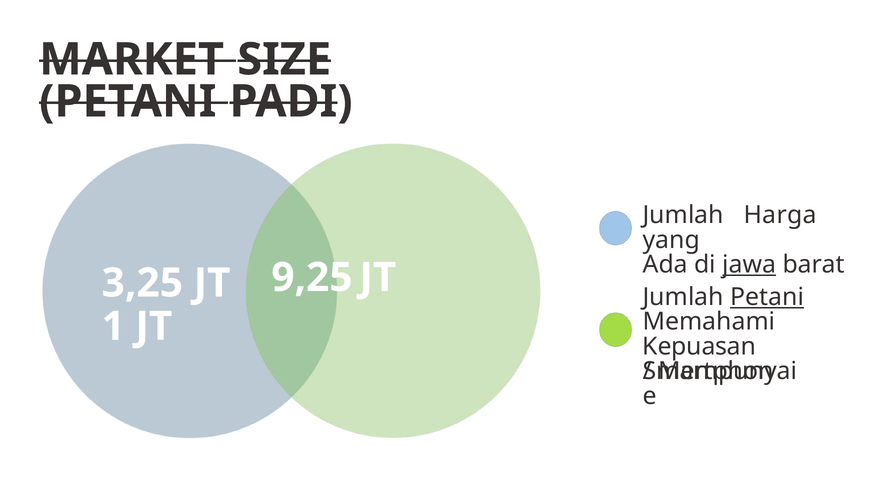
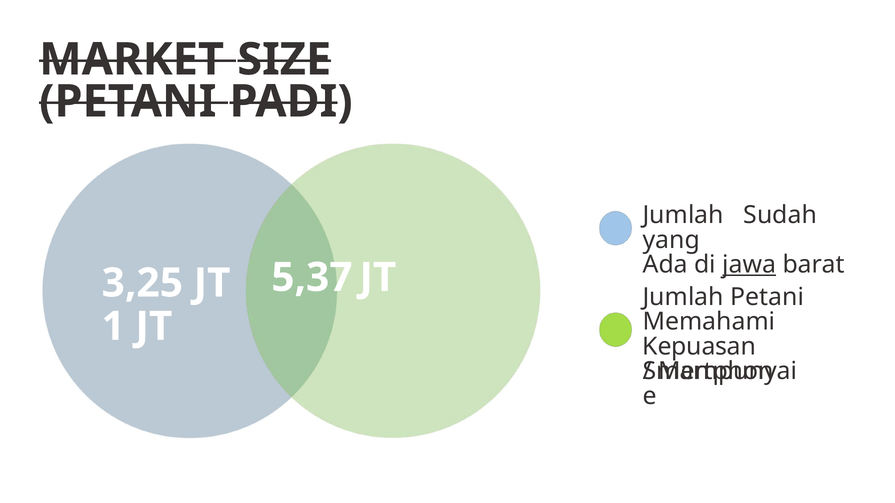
Harga: Harga -> Sudah (780, 215)
9,25: 9,25 -> 5,37 (312, 278)
Petani underline: present -> none (767, 297)
